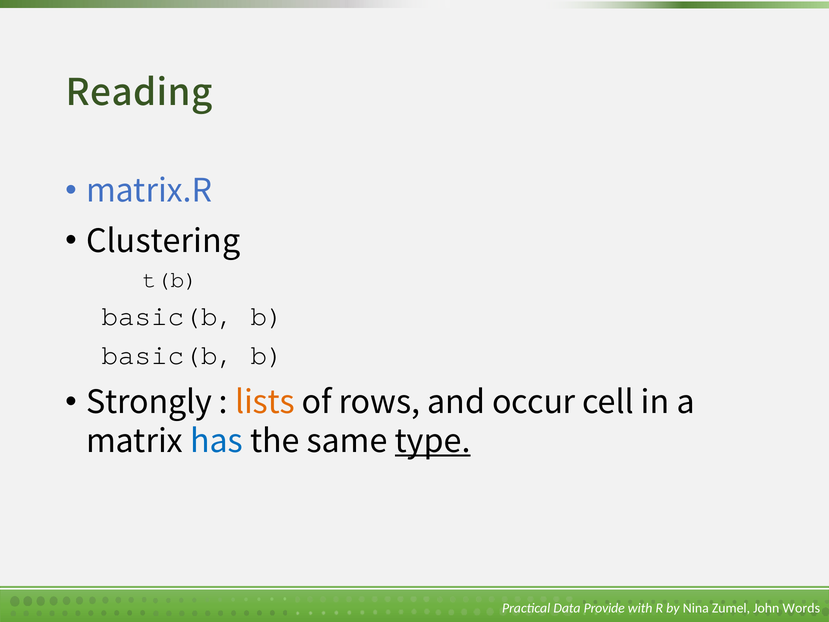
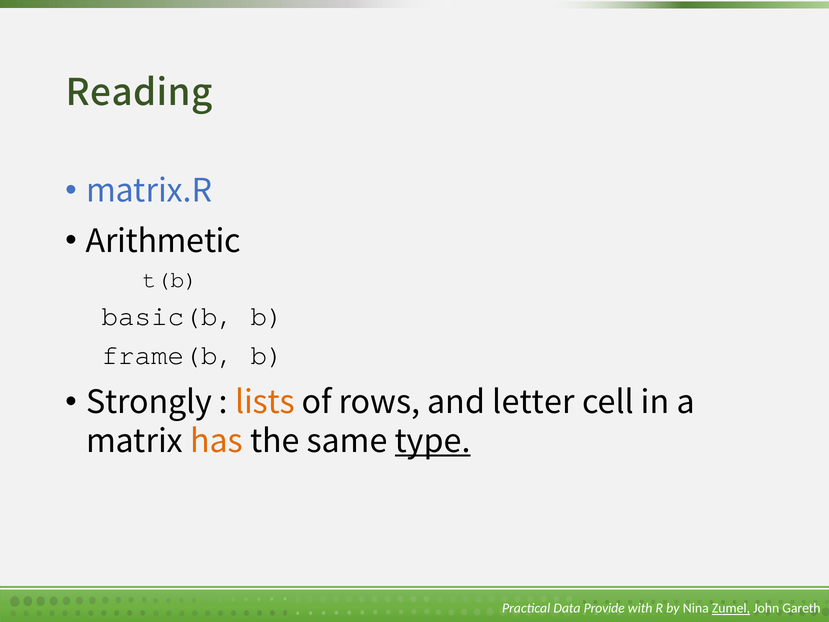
Clustering: Clustering -> Arithmetic (163, 241)
basic(b: basic(b -> frame(b (168, 355)
occur: occur -> letter (533, 403)
has colour: blue -> orange (216, 441)
Zumel underline: none -> present (731, 608)
Words: Words -> Gareth (801, 608)
